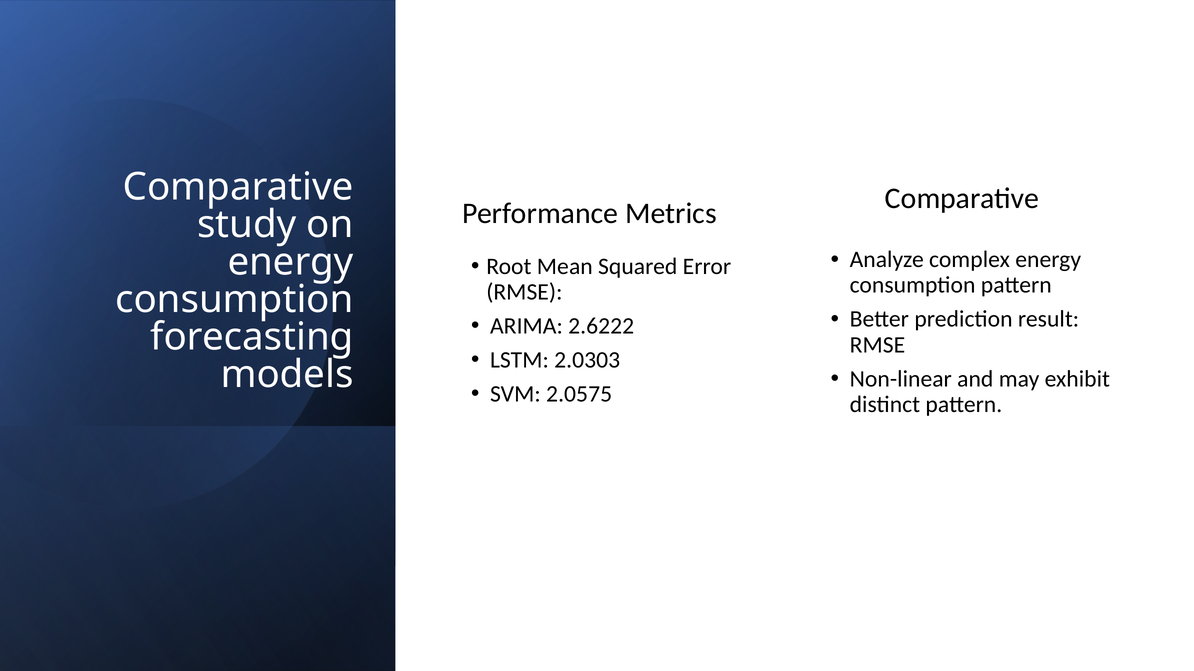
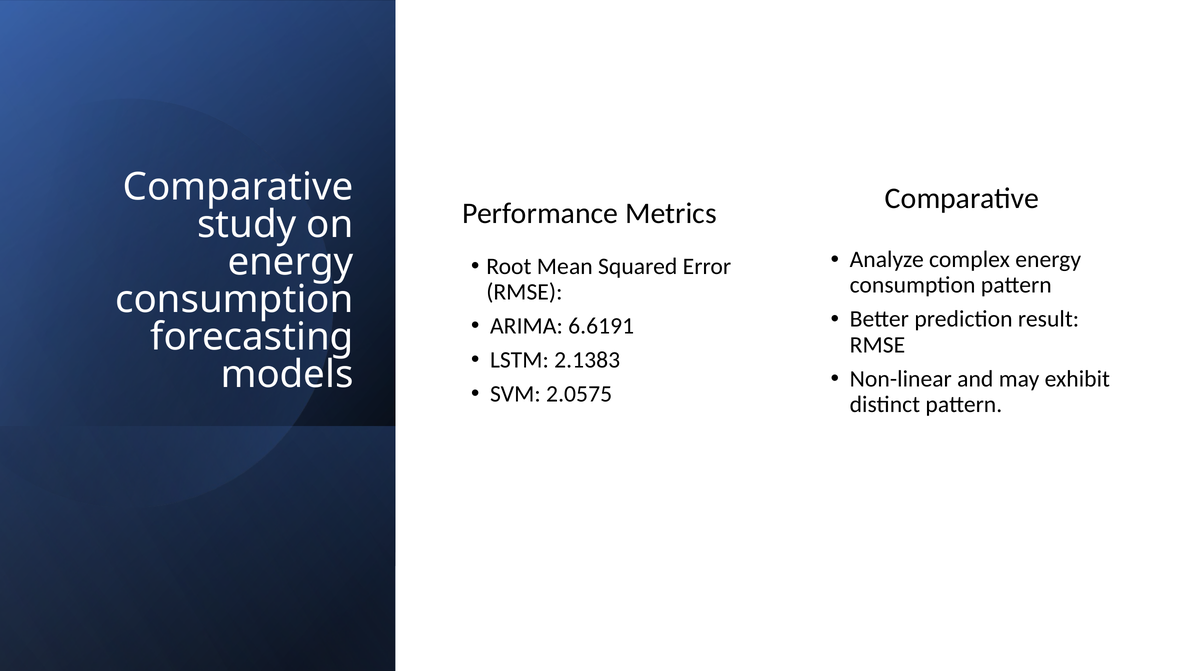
2.6222: 2.6222 -> 6.6191 (601, 326)
2.0303: 2.0303 -> 2.1383 (587, 360)
